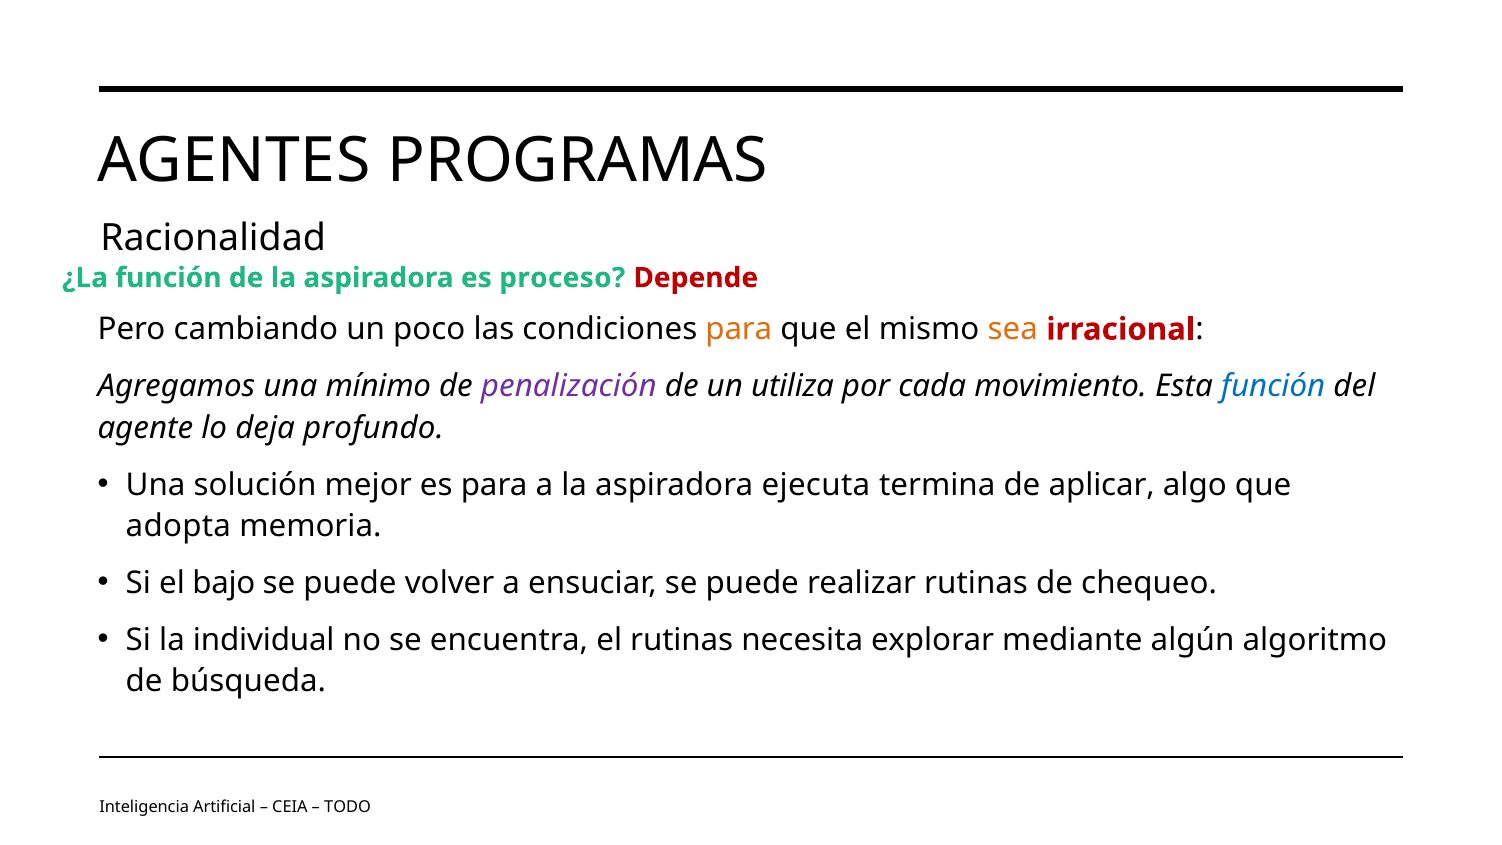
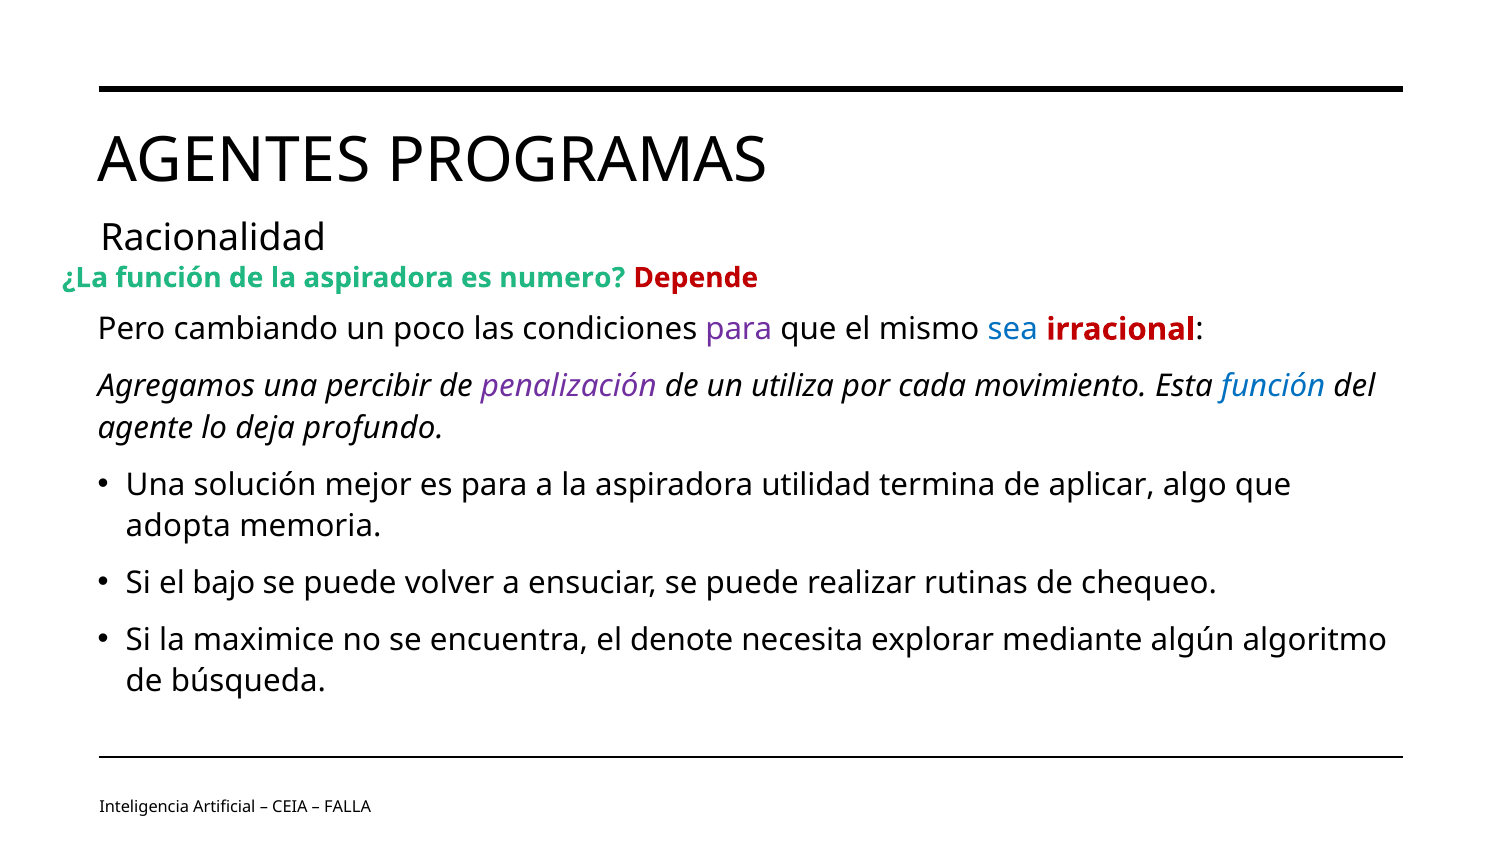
proceso: proceso -> numero (562, 278)
para colour: orange -> purple (739, 329)
sea colour: orange -> blue (1013, 329)
mínimo: mínimo -> percibir (378, 386)
ejecuta: ejecuta -> utilidad (816, 485)
individual: individual -> maximice (264, 640)
el rutinas: rutinas -> denote (682, 640)
TODO: TODO -> FALLA (348, 807)
